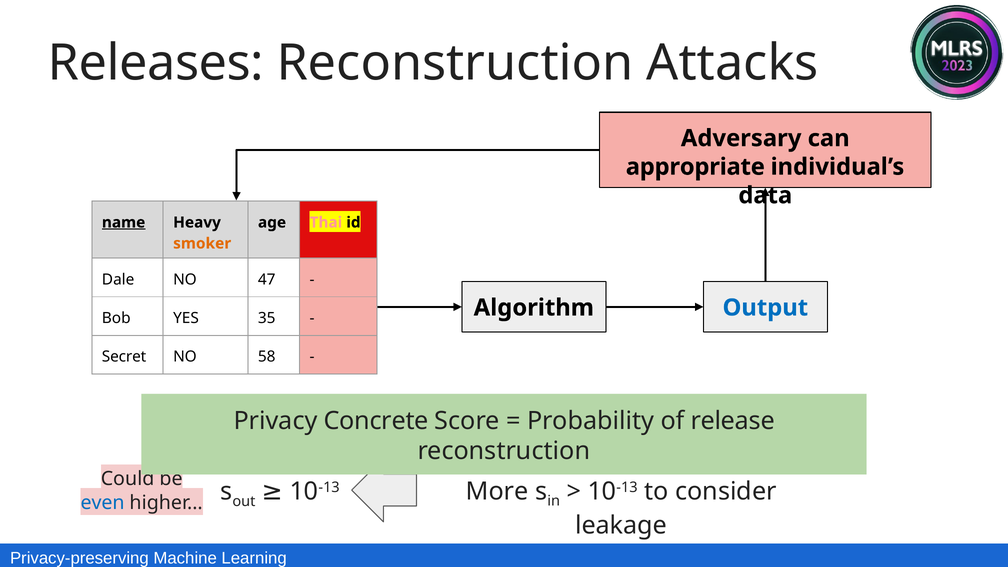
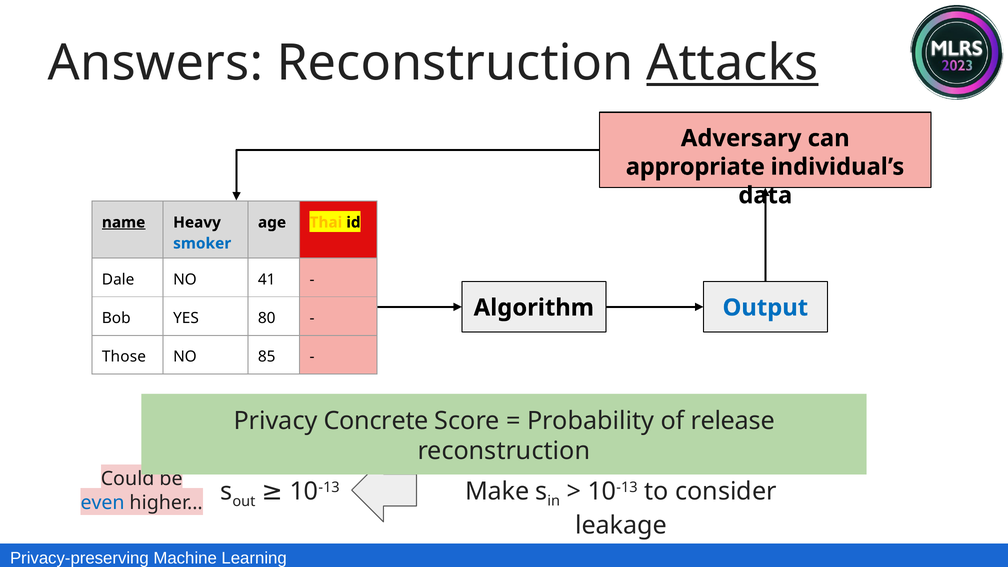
Releases: Releases -> Answers (155, 63)
Attacks underline: none -> present (733, 63)
Thai colour: pink -> yellow (326, 222)
smoker colour: orange -> blue (202, 243)
47: 47 -> 41 (267, 280)
35: 35 -> 80 (267, 318)
Secret: Secret -> Those (124, 357)
58: 58 -> 85 (267, 357)
More: More -> Make (497, 491)
